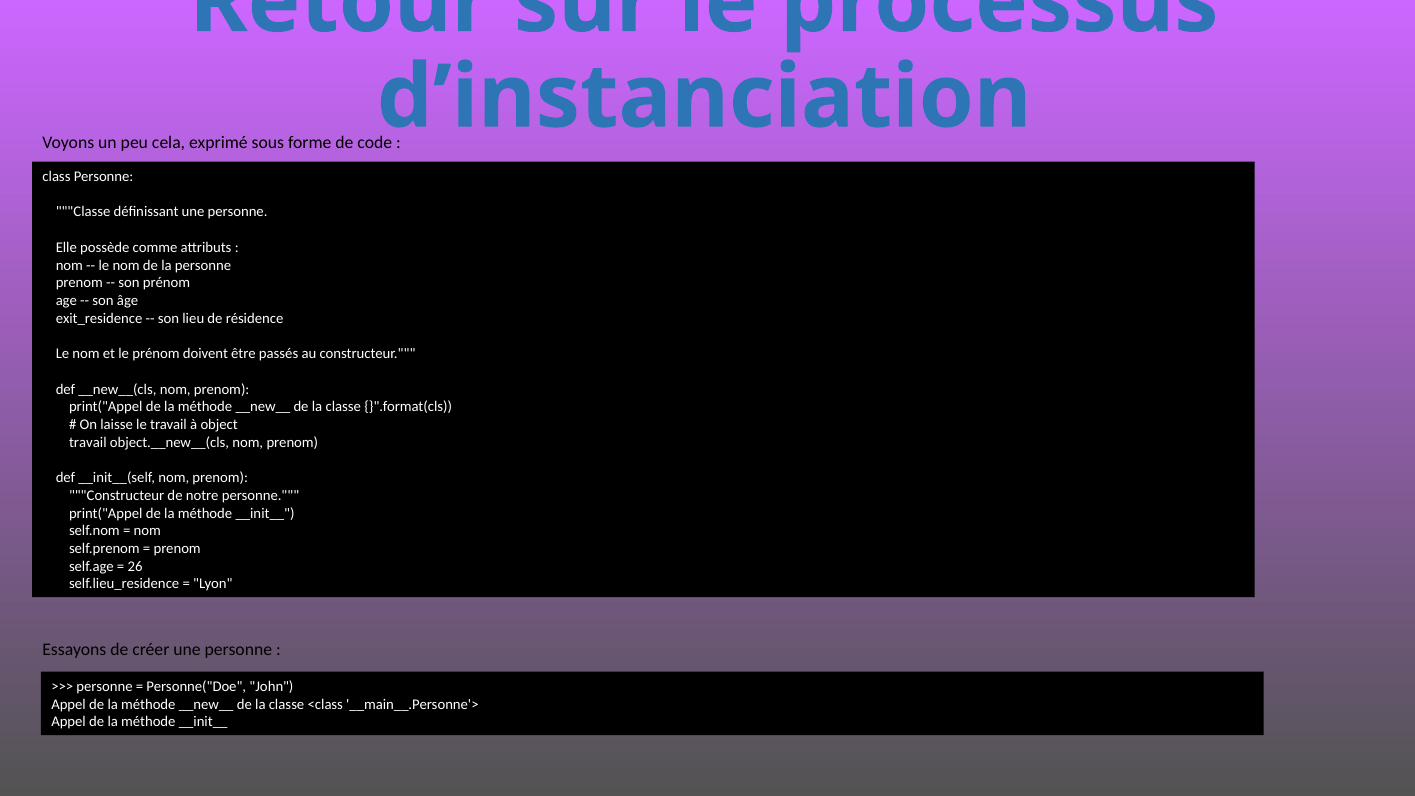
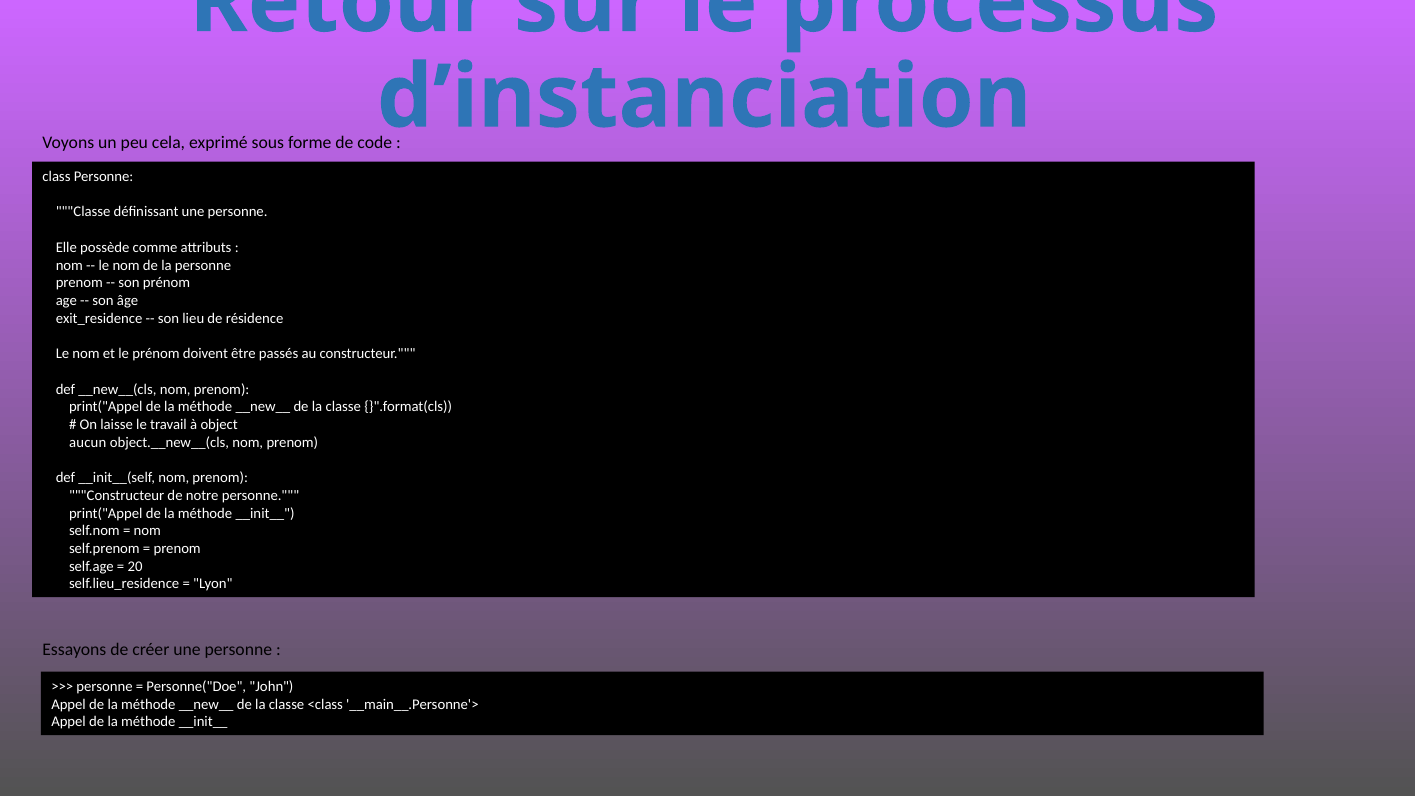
travail: travail -> aucun (88, 442)
26: 26 -> 20 (135, 566)
